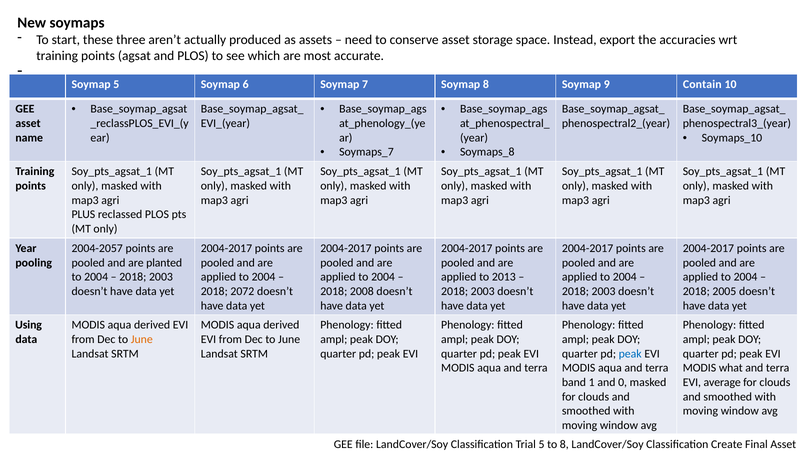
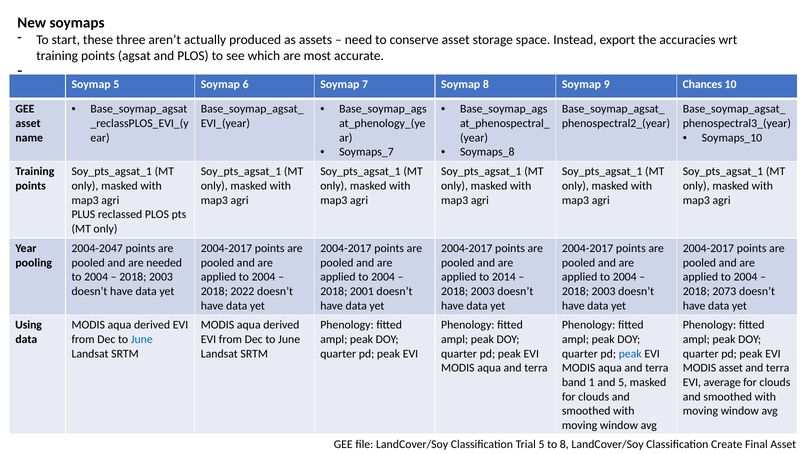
Contain: Contain -> Chances (702, 84)
2004-2057: 2004-2057 -> 2004-2047 (97, 248)
planted: planted -> needed (164, 263)
2013: 2013 -> 2014 (504, 277)
2072: 2072 -> 2022 (242, 291)
2008: 2008 -> 2001 (362, 291)
2005: 2005 -> 2073 (724, 291)
June colour: orange -> blue (142, 339)
MODIS what: what -> asset (731, 368)
and 0: 0 -> 5 (623, 382)
